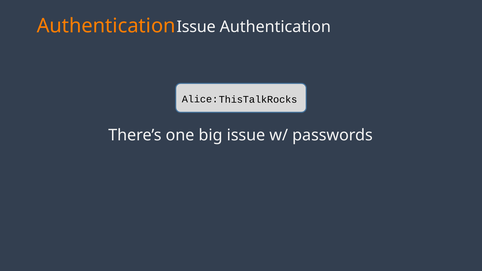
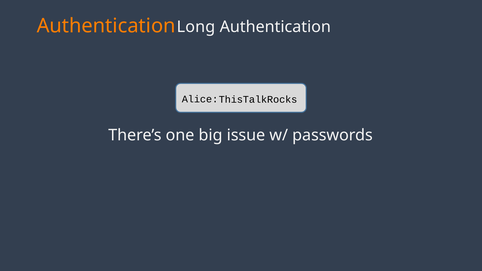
Issue: Issue -> Long (196, 27)
